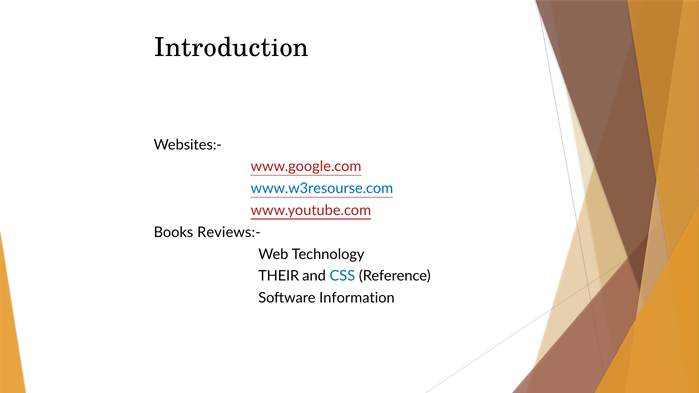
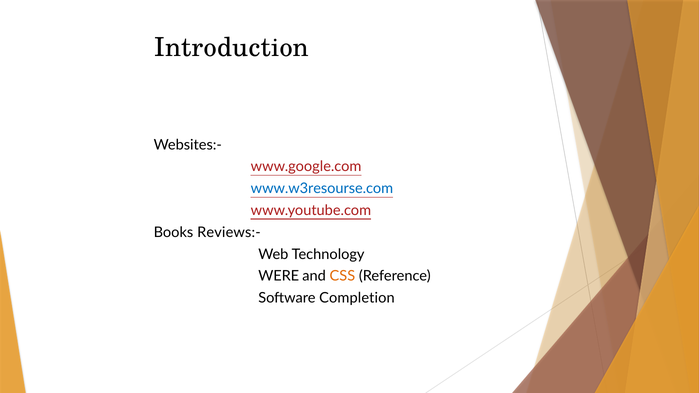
THEIR: THEIR -> WERE (279, 276)
CSS colour: blue -> orange (342, 276)
Information: Information -> Completion (357, 298)
